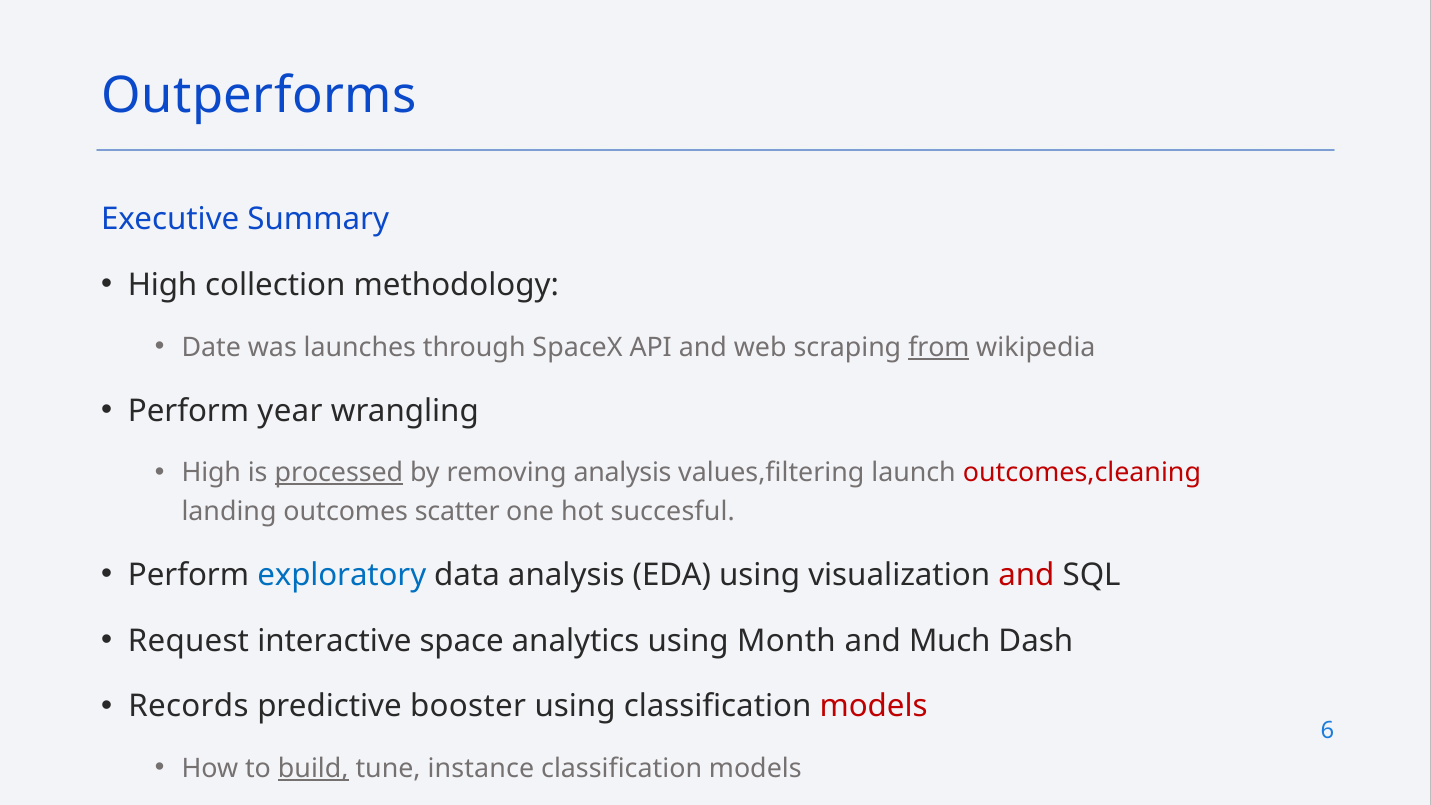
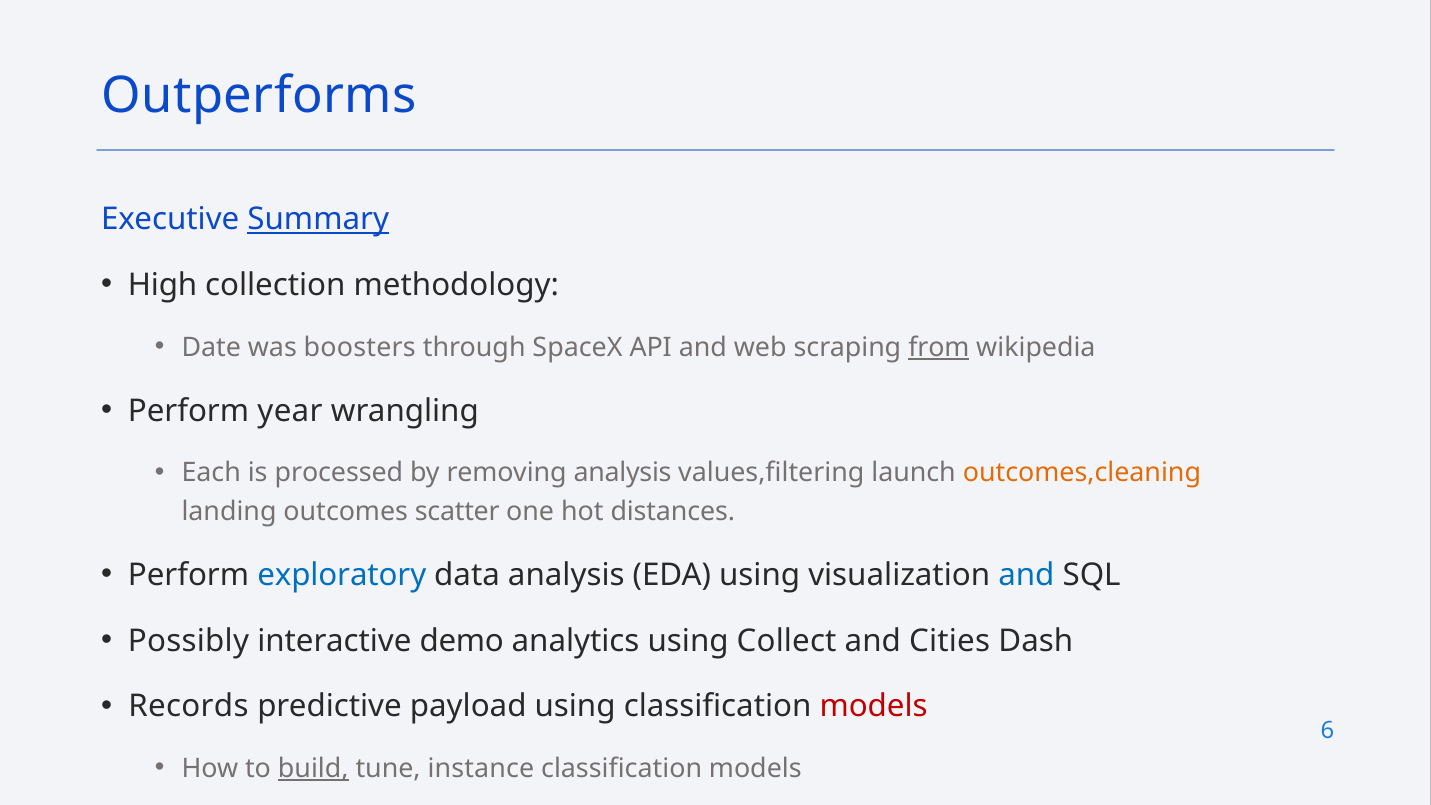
Summary underline: none -> present (318, 219)
launches: launches -> boosters (360, 347)
High: High -> Each (211, 473)
processed underline: present -> none (339, 473)
outcomes,cleaning colour: red -> orange (1082, 473)
succesful: succesful -> distances (673, 511)
and colour: red -> blue (1026, 575)
Request: Request -> Possibly (188, 641)
space: space -> demo (462, 641)
Month: Month -> Collect (787, 641)
Much: Much -> Cities (950, 641)
booster: booster -> payload (468, 707)
